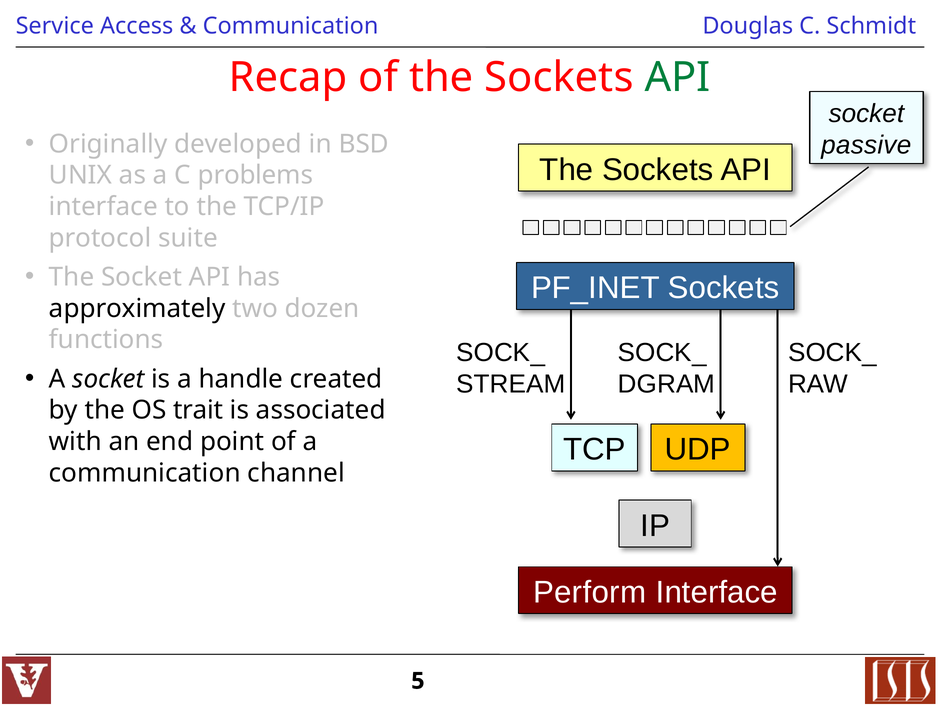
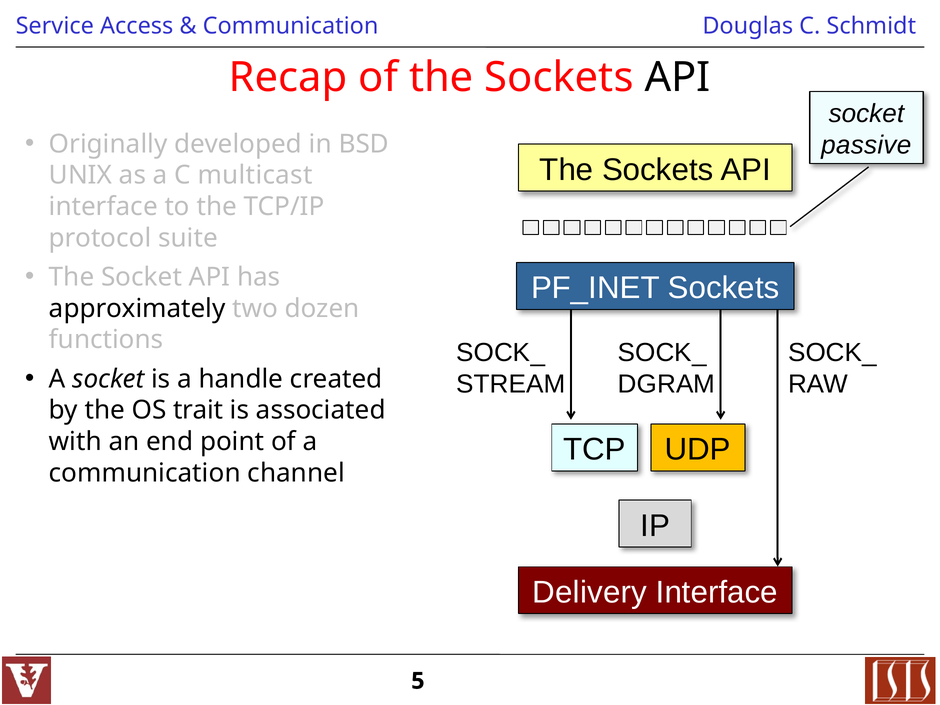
API colour: green -> black (678, 77)
problems: problems -> multicast (255, 175)
Perform: Perform -> Delivery (590, 592)
